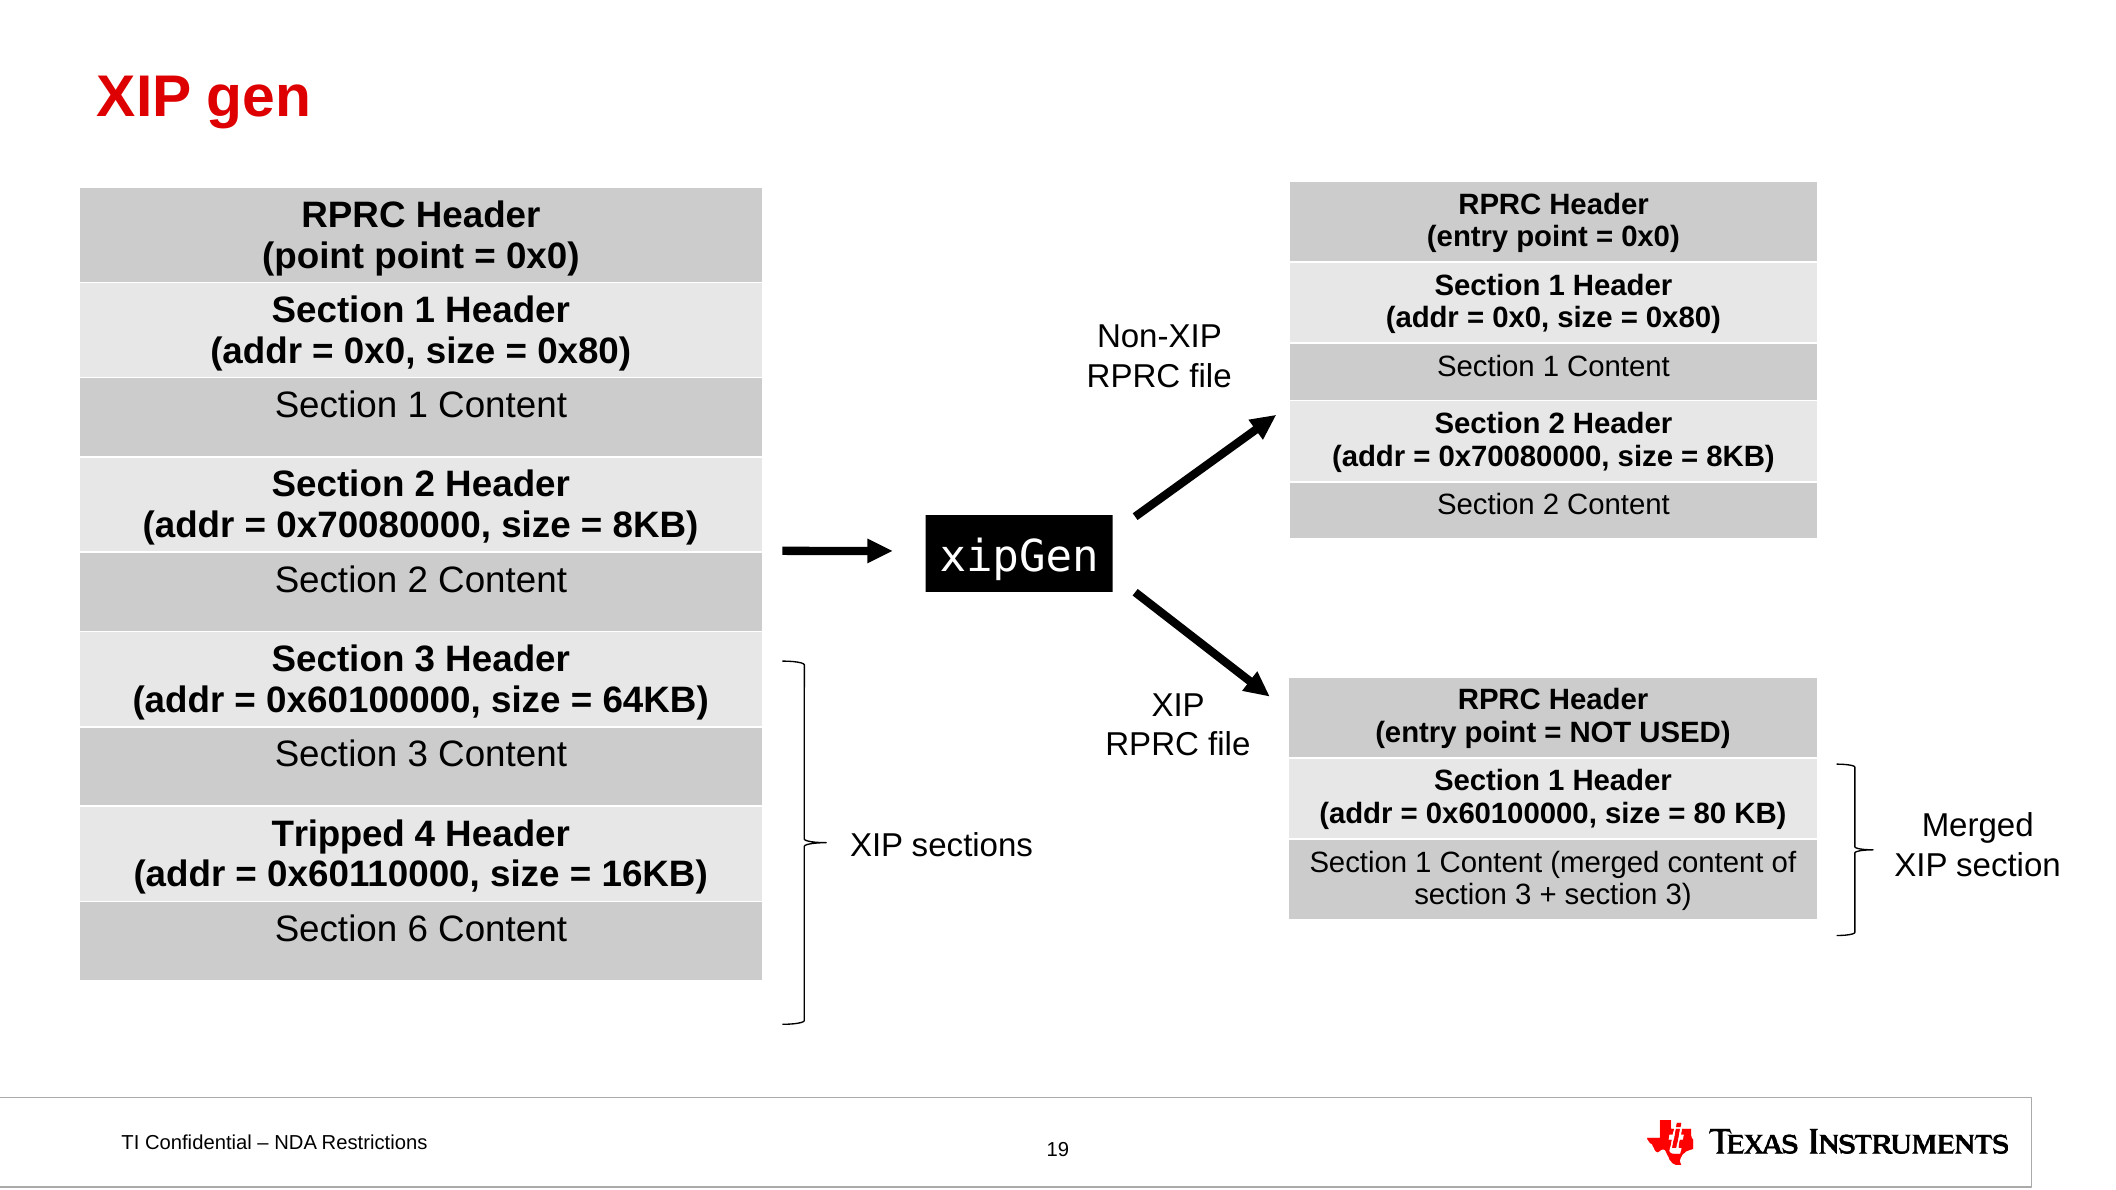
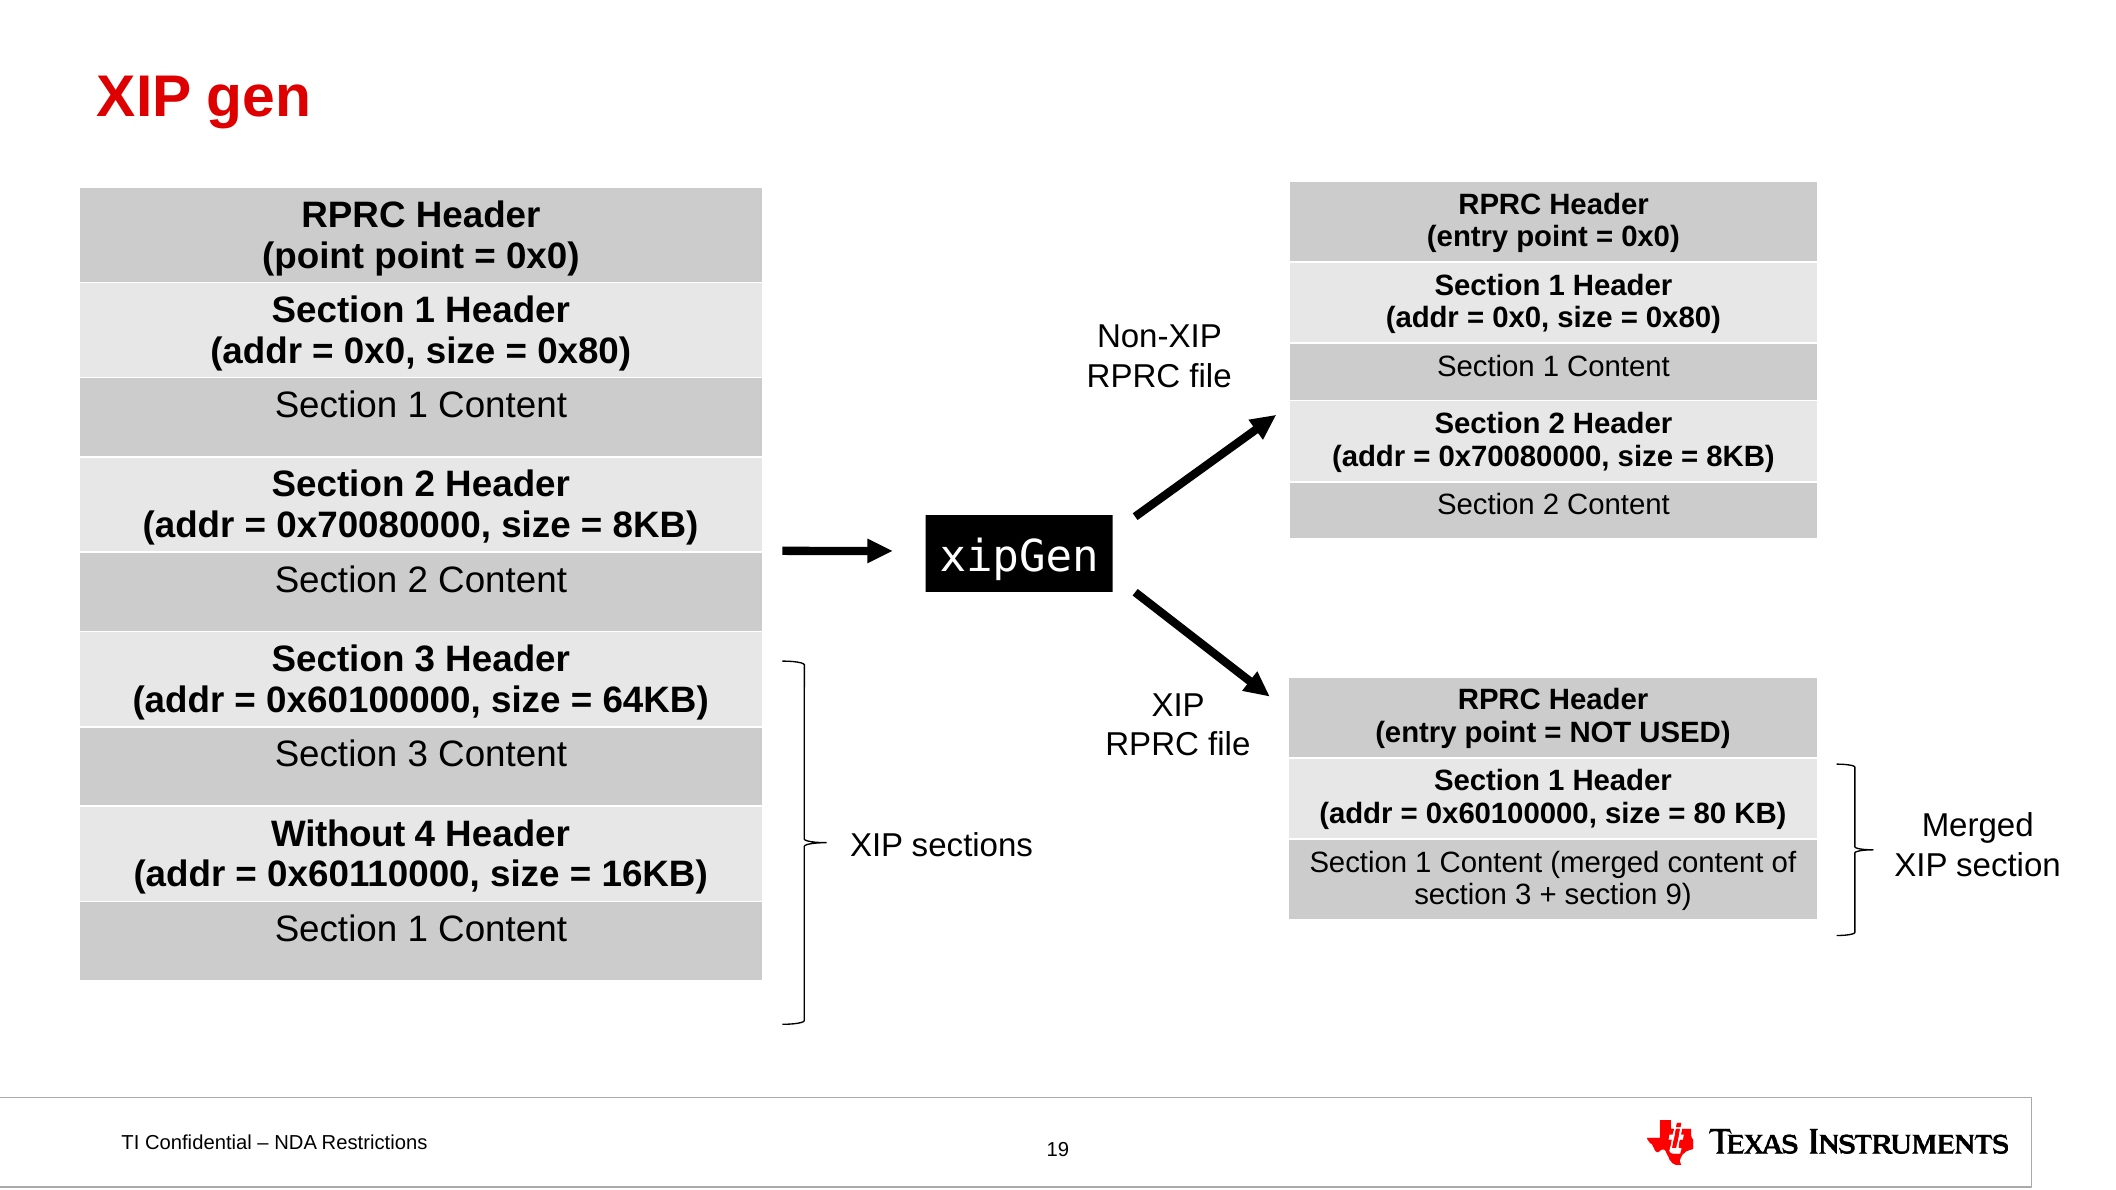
Tripped: Tripped -> Without (338, 834)
3: 3 -> 9 (1679, 895)
6: 6 -> 1 (418, 929)
